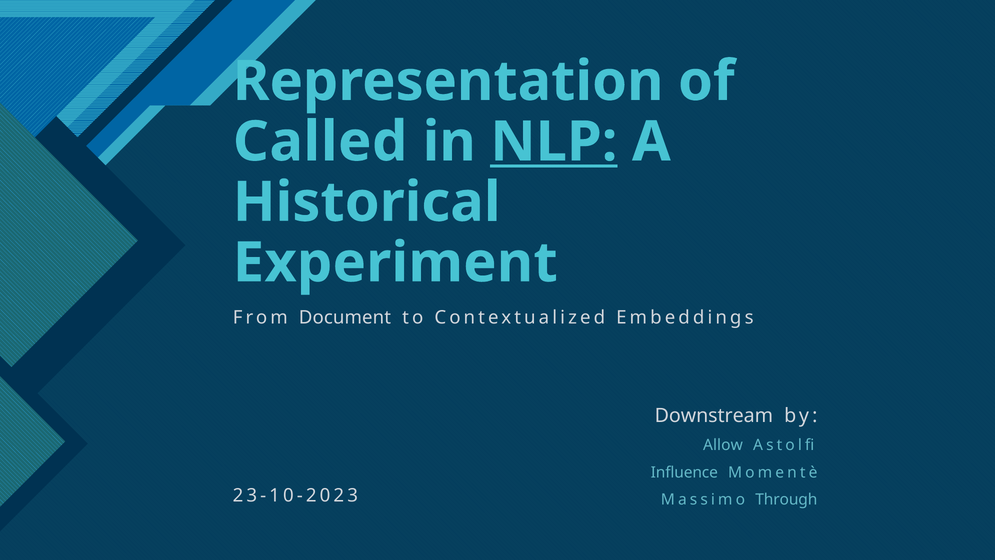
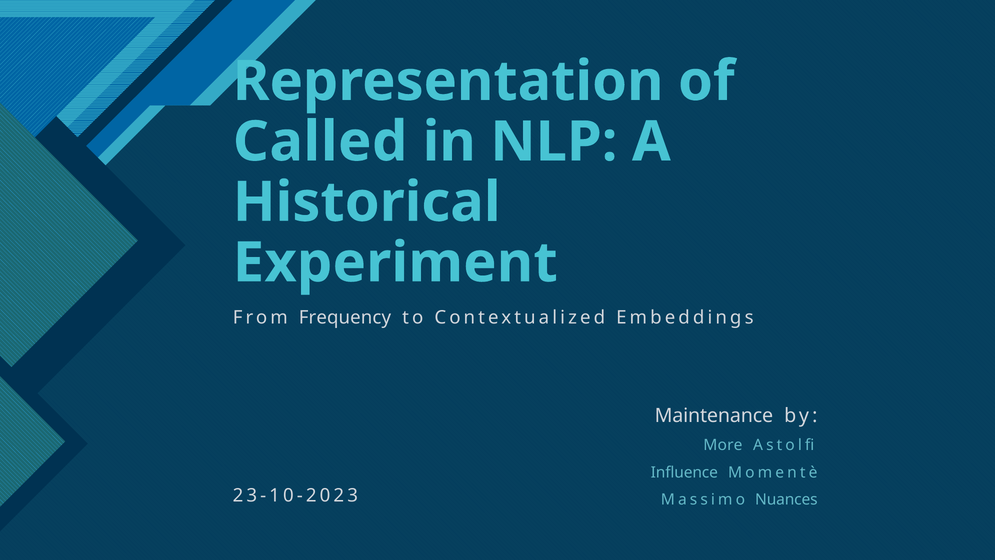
NLP underline: present -> none (554, 142)
Document: Document -> Frequency (345, 317)
Downstream: Downstream -> Maintenance (714, 416)
Allow: Allow -> More (723, 445)
Through: Through -> Nuances (786, 499)
